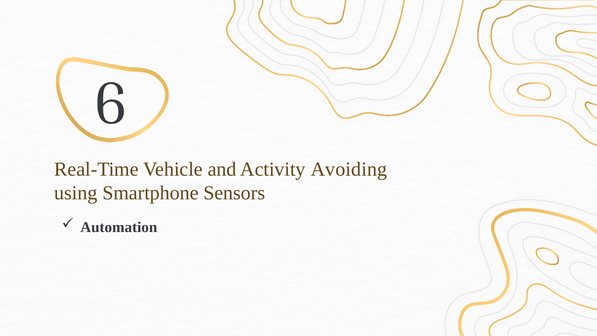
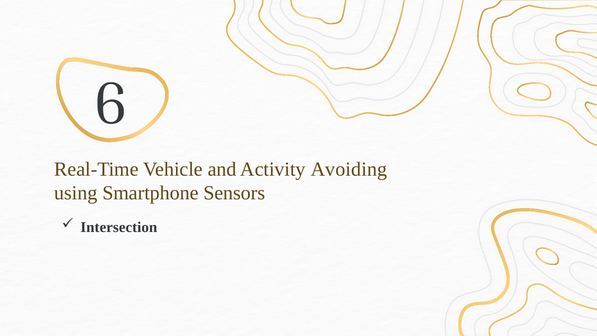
Automation: Automation -> Intersection (119, 227)
